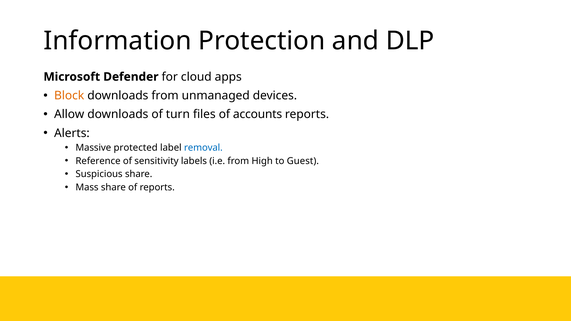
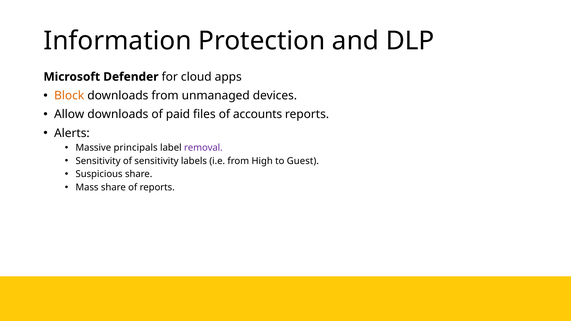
turn: turn -> paid (178, 114)
protected: protected -> principals (136, 148)
removal colour: blue -> purple (203, 148)
Reference: Reference -> Sensitivity (98, 161)
